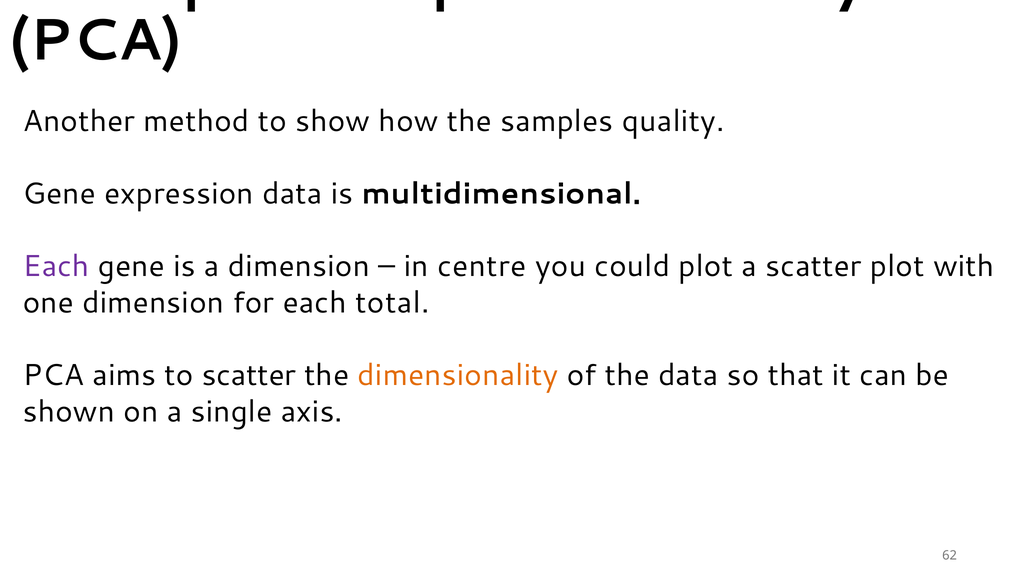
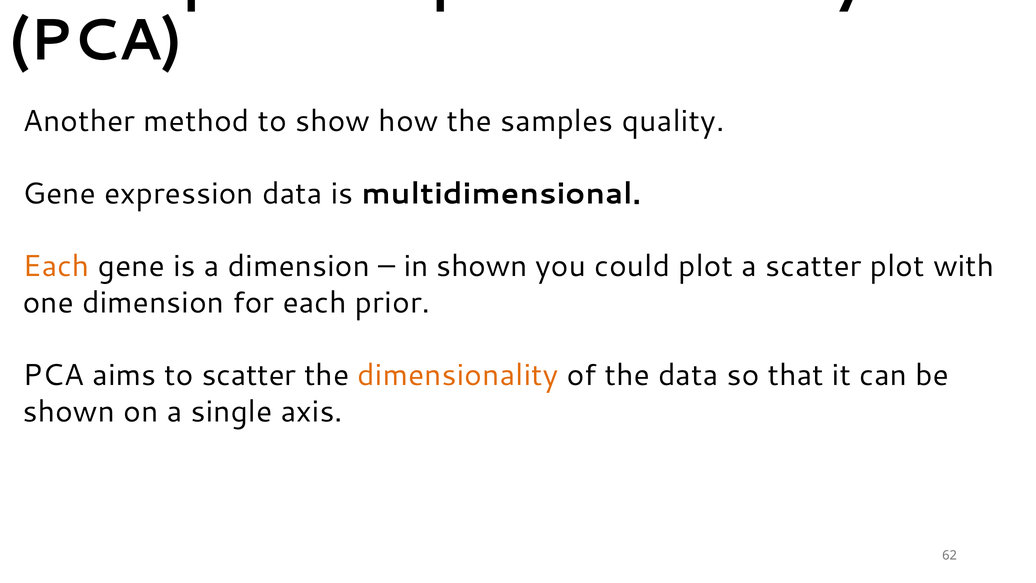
Each colour: purple -> orange (56, 266)
in centre: centre -> shown (482, 266)
total: total -> prior (393, 303)
